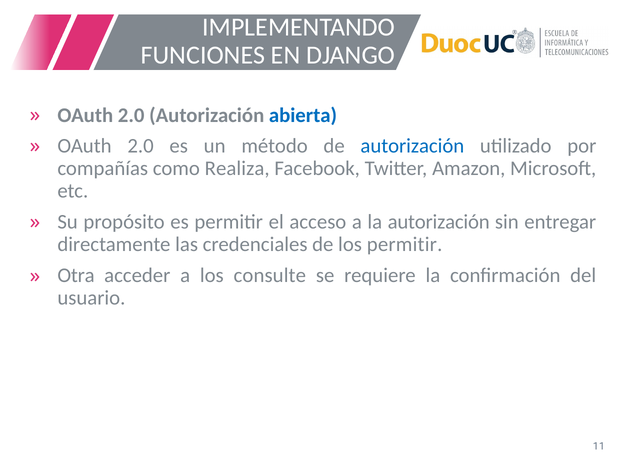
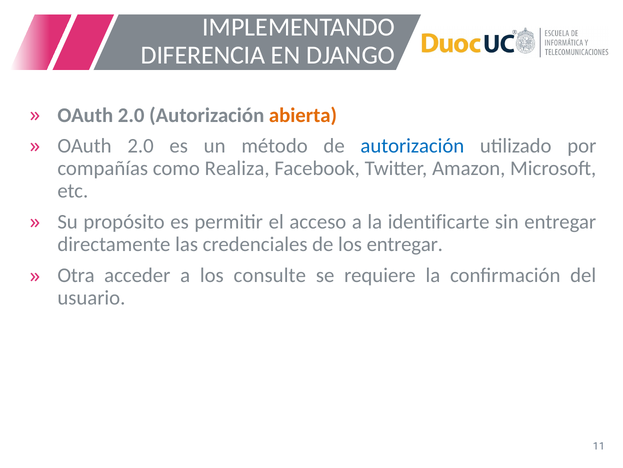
FUNCIONES: FUNCIONES -> DIFERENCIA (203, 55)
abierta colour: blue -> orange (303, 115)
la autorización: autorización -> identificarte (439, 222)
los permitir: permitir -> entregar (405, 244)
